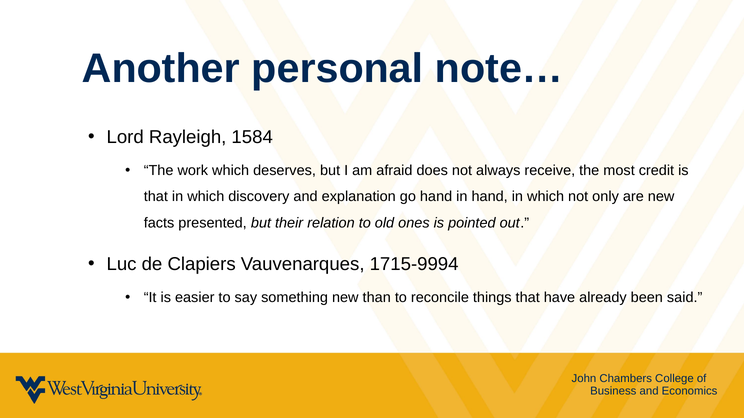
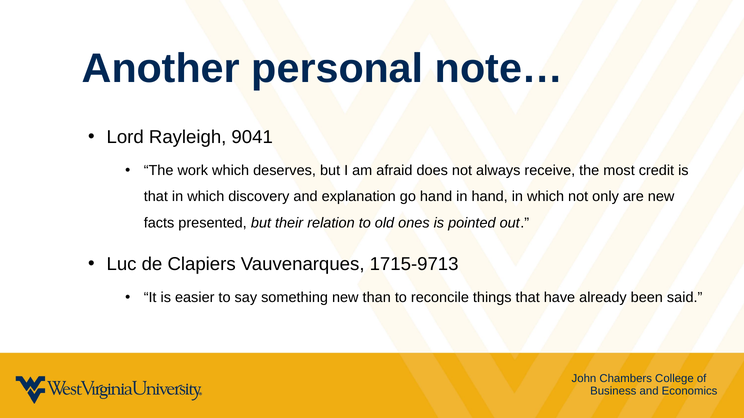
1584: 1584 -> 9041 (252, 137)
1715-9994: 1715-9994 -> 1715-9713 (414, 265)
